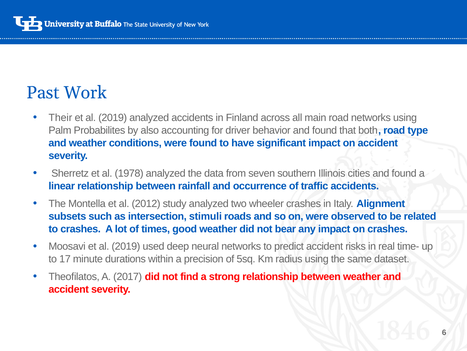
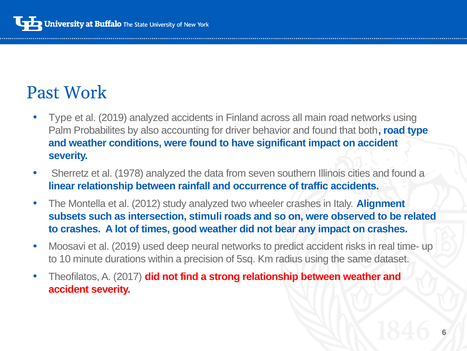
Their: Their -> Type (60, 118)
17: 17 -> 10 (65, 259)
